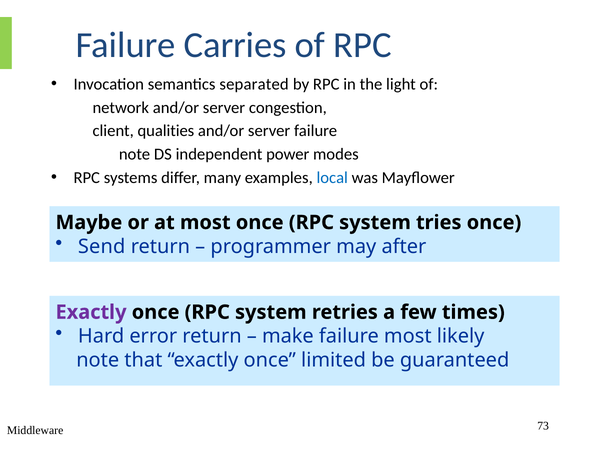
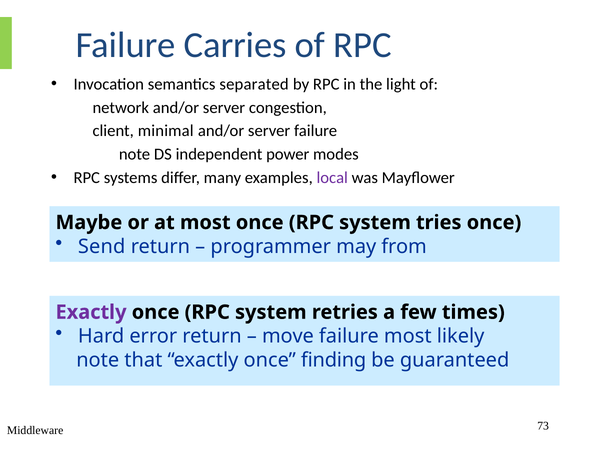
qualities: qualities -> minimal (166, 131)
local colour: blue -> purple (332, 178)
after: after -> from (404, 247)
make: make -> move (288, 336)
limited: limited -> finding (334, 360)
